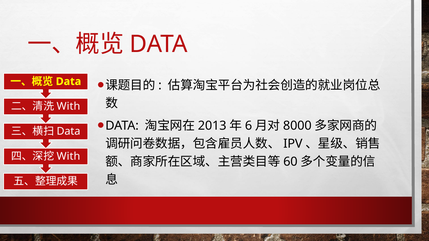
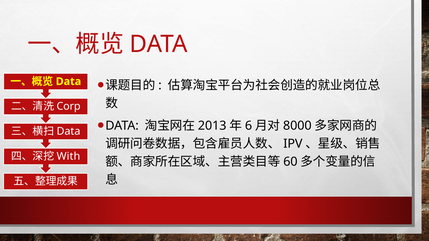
With: With -> Corp (69, 107)
